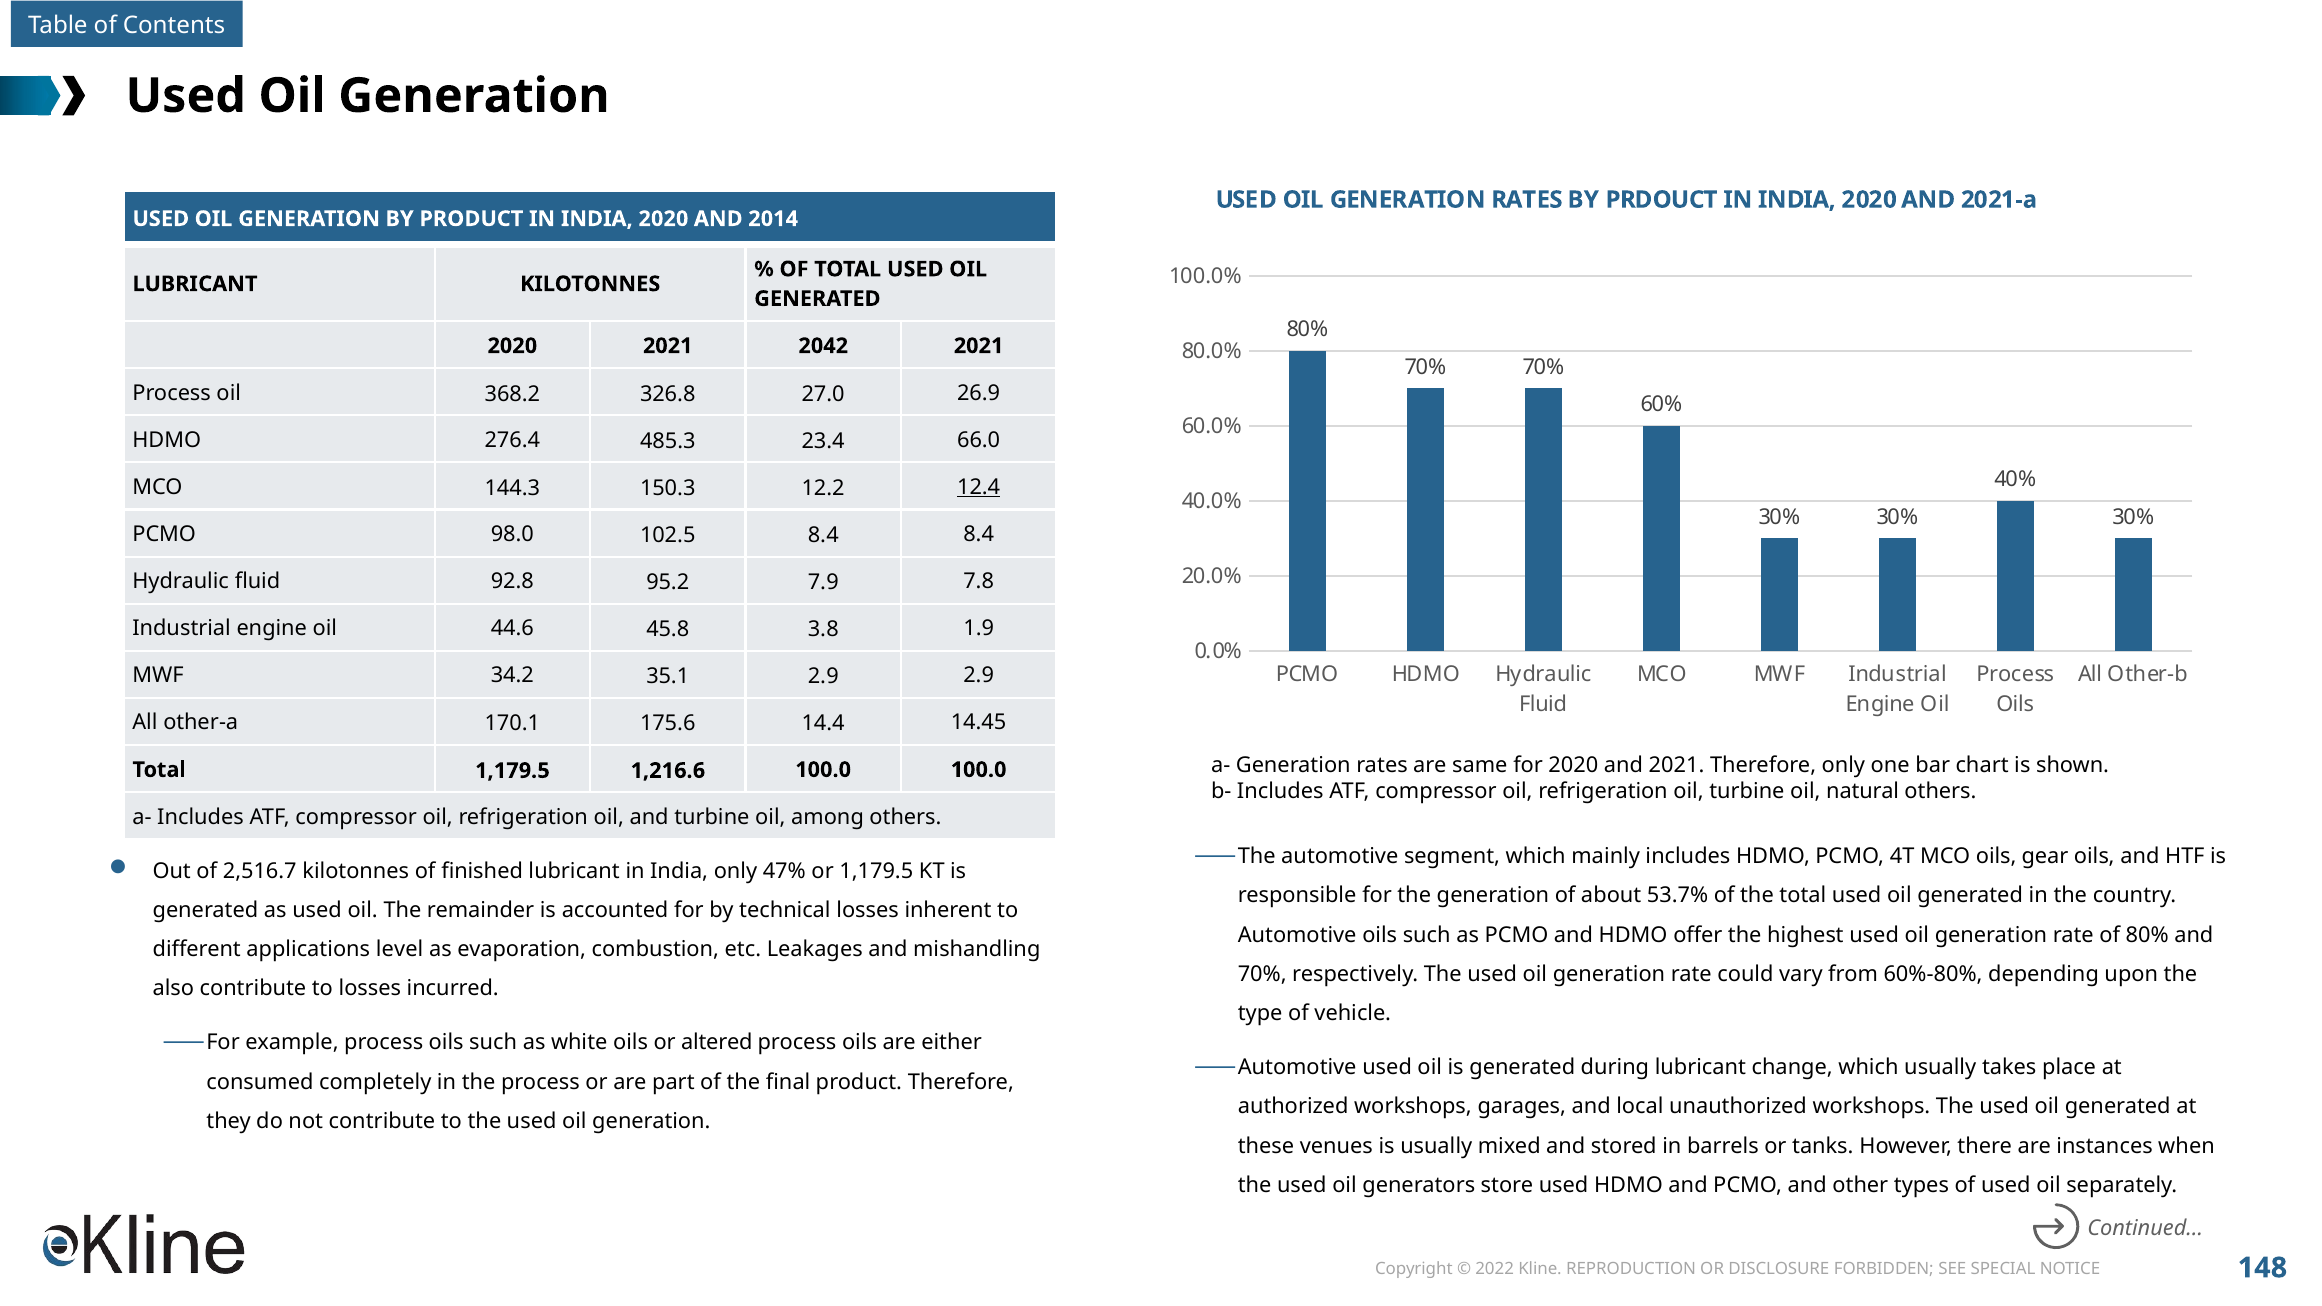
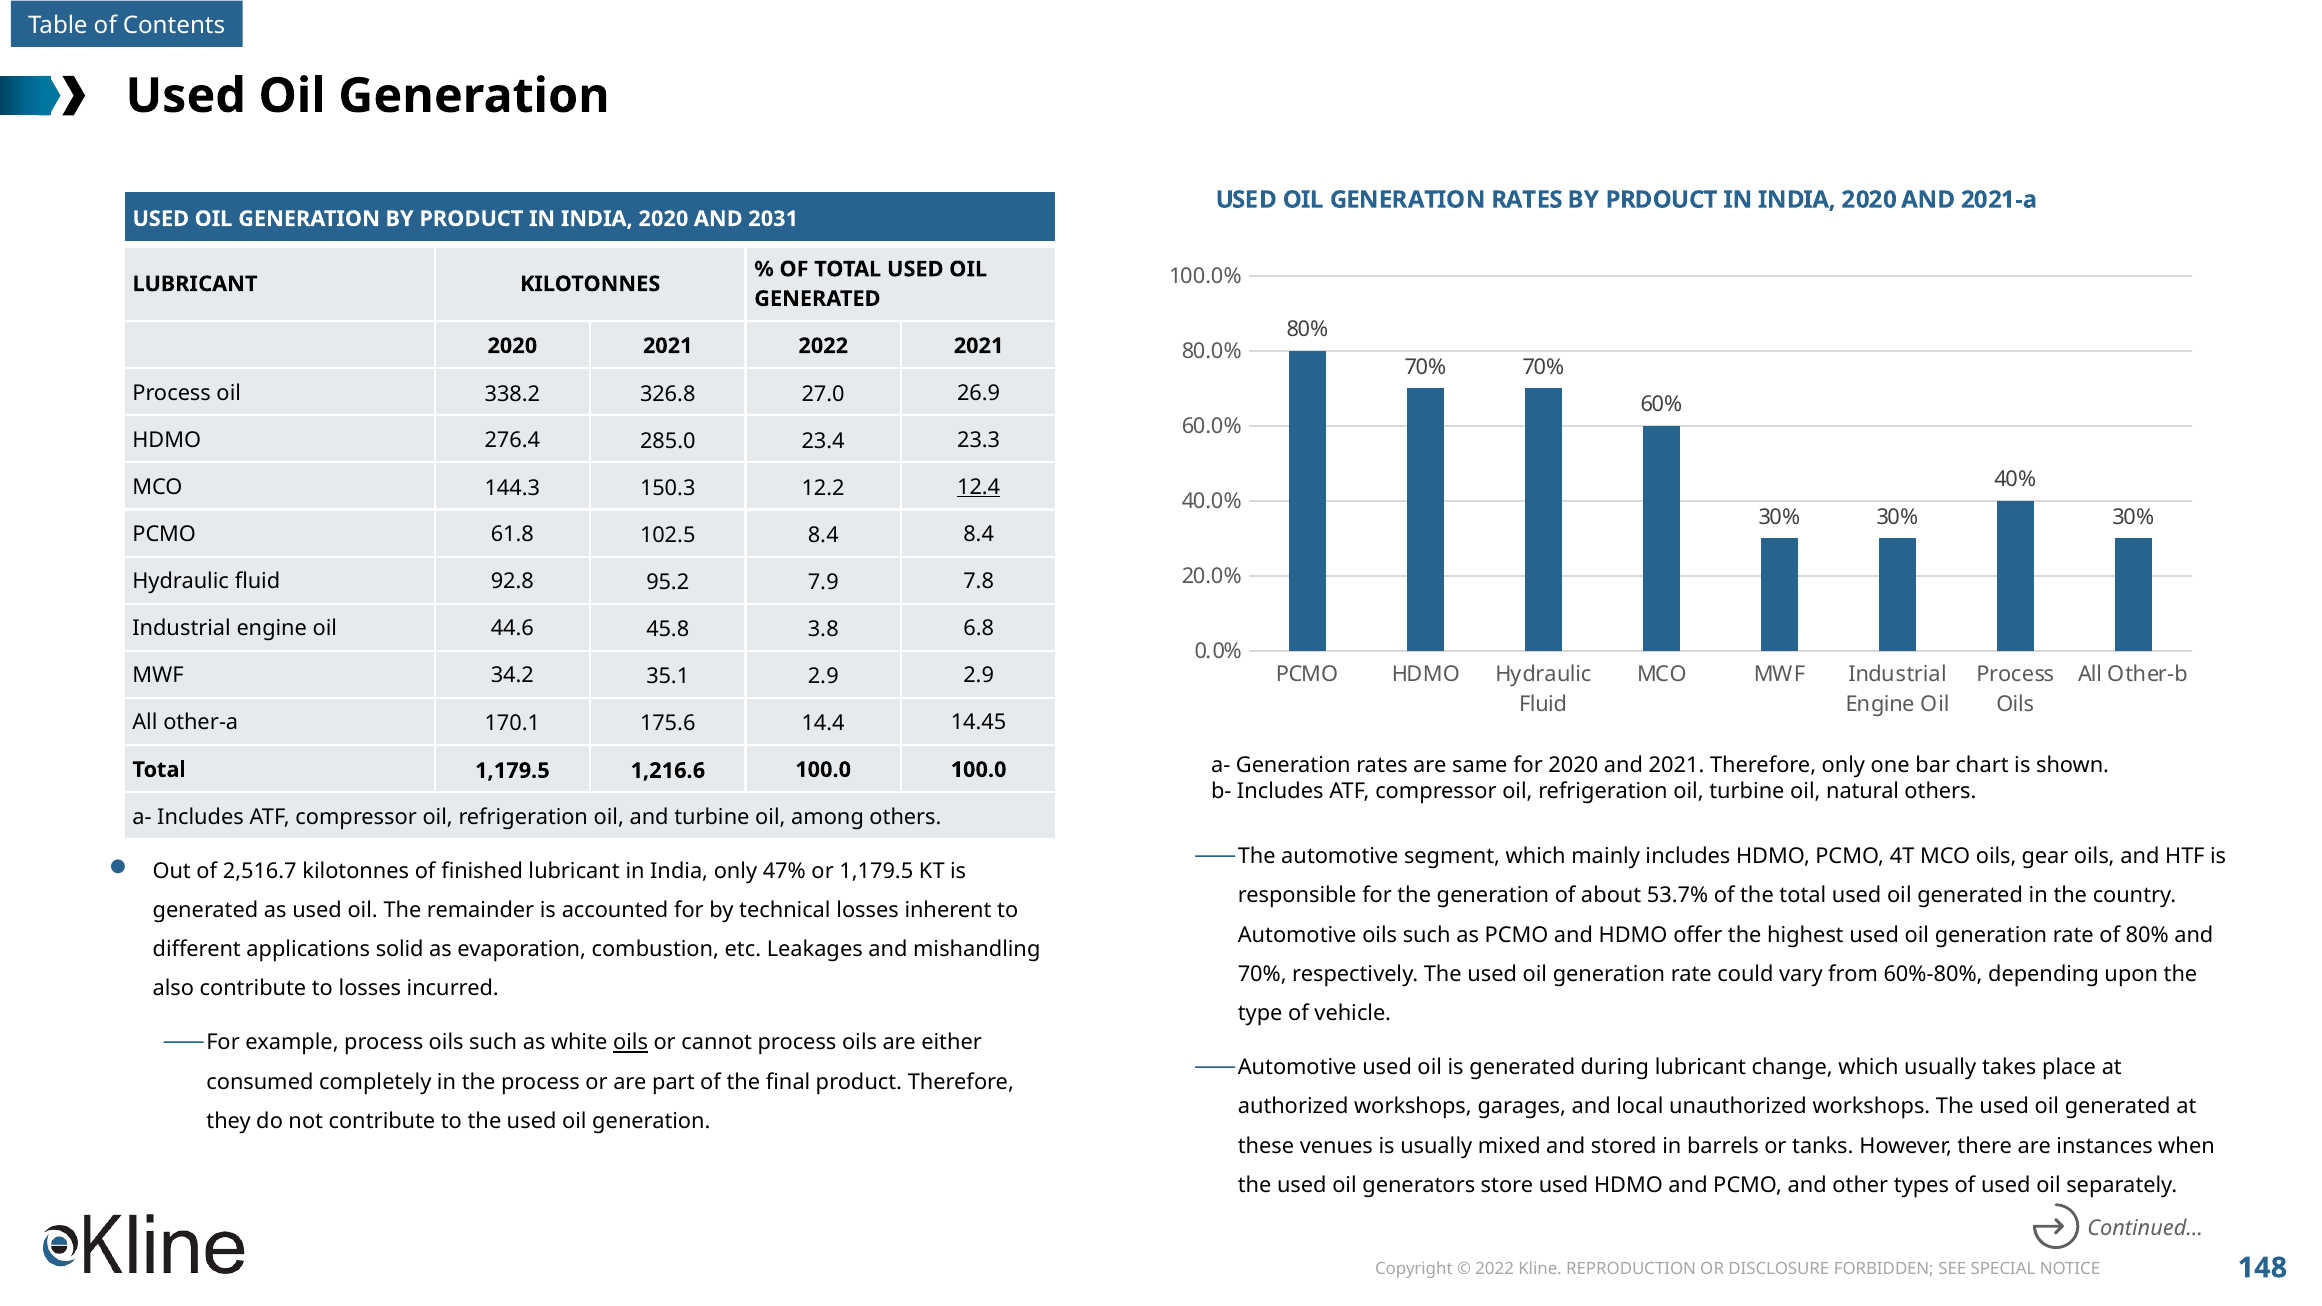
2014: 2014 -> 2031 (773, 219)
2021 2042: 2042 -> 2022 (823, 346)
368.2: 368.2 -> 338.2 (512, 394)
485.3: 485.3 -> 285.0 (668, 441)
66.0: 66.0 -> 23.3 (979, 440)
98.0: 98.0 -> 61.8 (512, 534)
1.9: 1.9 -> 6.8 (979, 629)
level: level -> solid (400, 950)
oils underline: none -> present (631, 1043)
altered: altered -> cannot (717, 1043)
